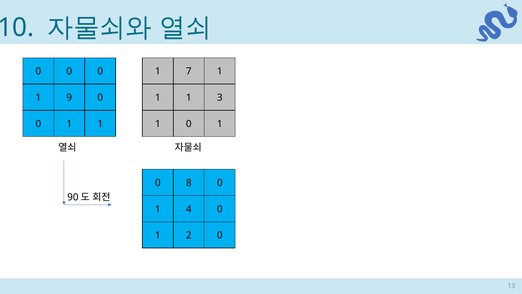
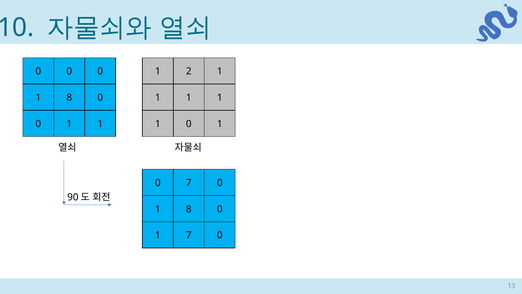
7: 7 -> 2 (189, 71)
9: 9 -> 8 (69, 98)
3: 3 -> 1 (220, 98)
0 8: 8 -> 7 (189, 183)
4: 4 -> 8 (189, 209)
1 2: 2 -> 7 (189, 235)
